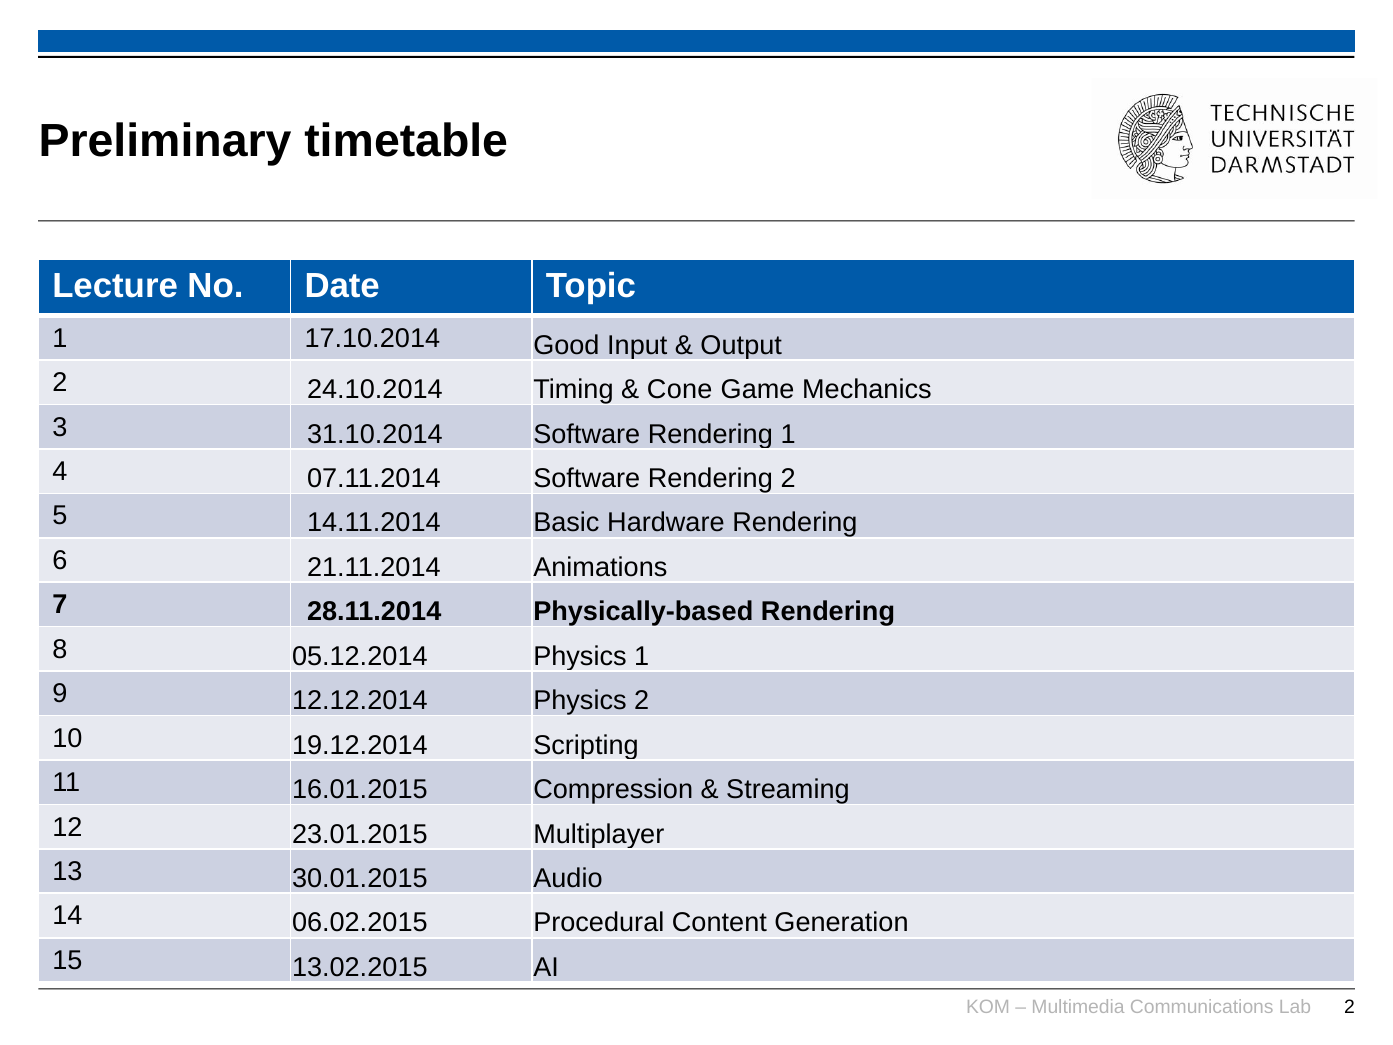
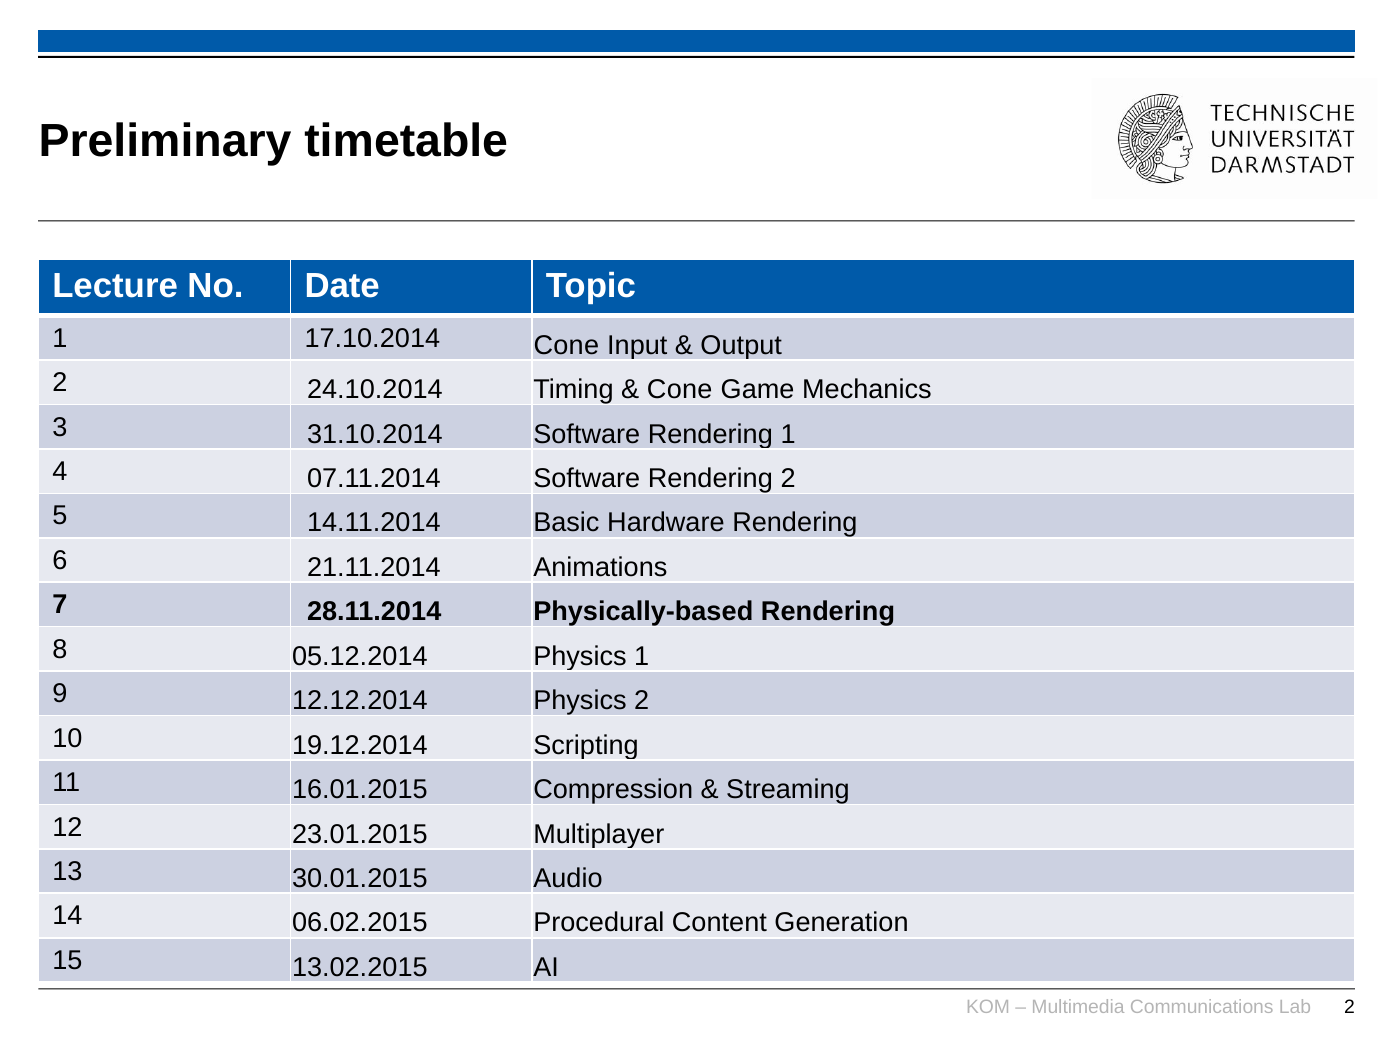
17.10.2014 Good: Good -> Cone (566, 345)
